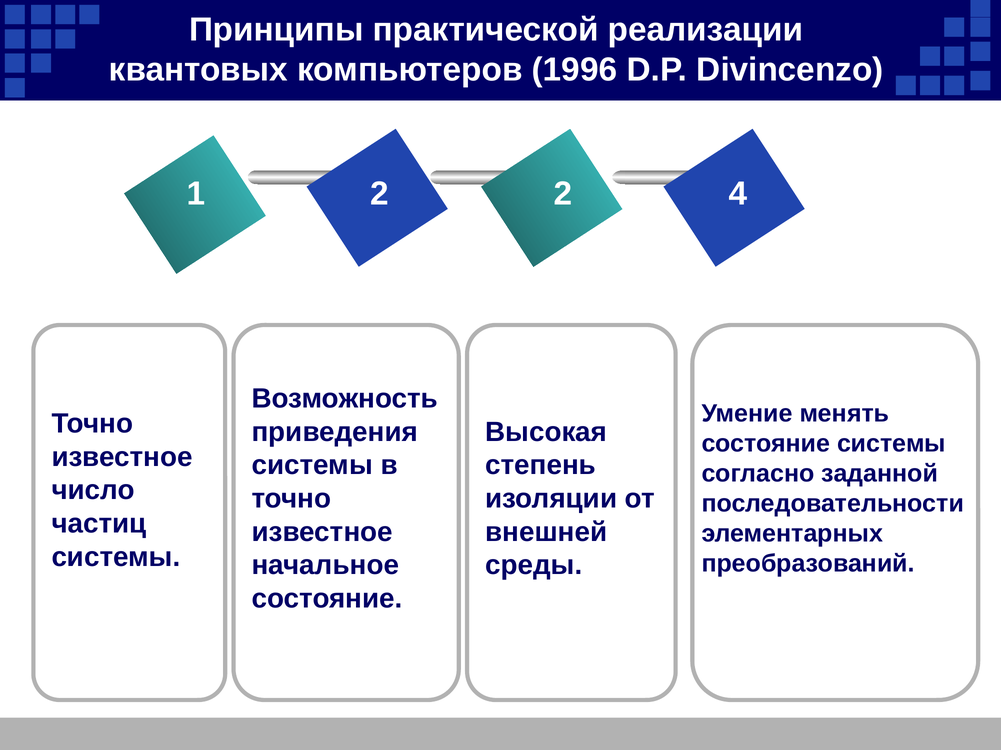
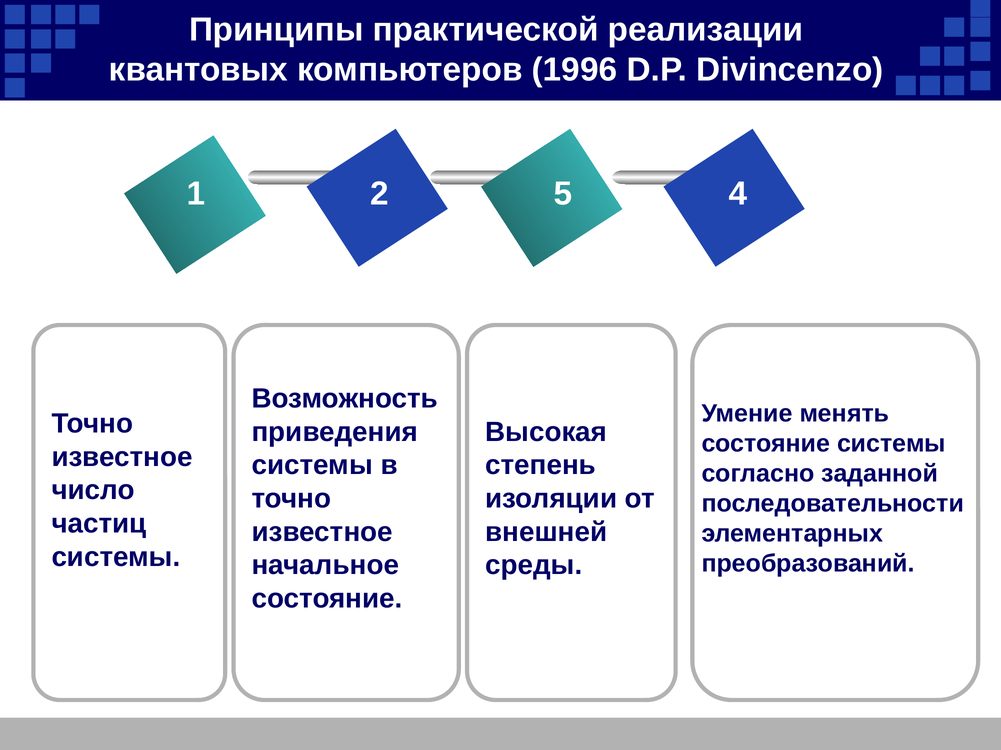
2 2: 2 -> 5 (563, 194)
